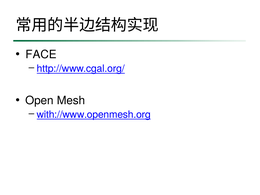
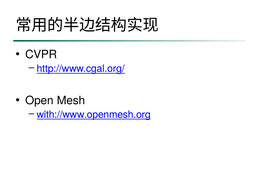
FACE: FACE -> CVPR (41, 55)
